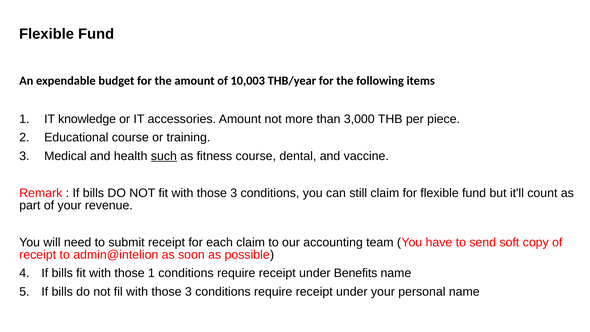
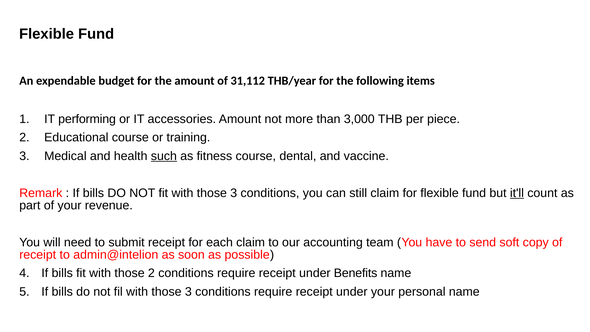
10,003: 10,003 -> 31,112 (248, 81)
knowledge: knowledge -> performing (87, 119)
it'll underline: none -> present (517, 193)
those 1: 1 -> 2 (151, 273)
